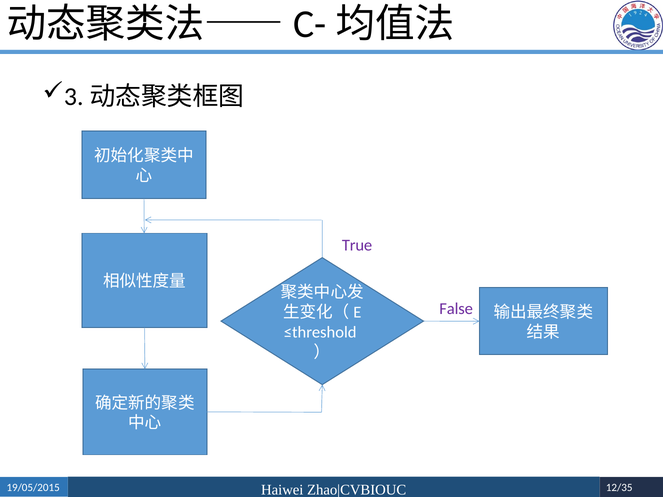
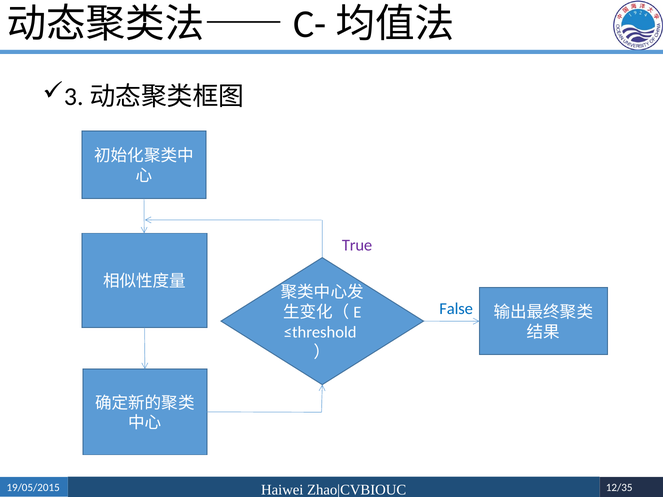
False colour: purple -> blue (456, 309)
